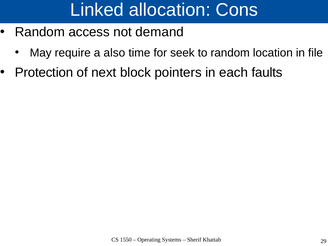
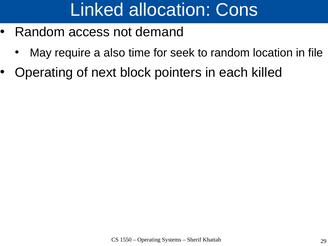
Protection: Protection -> Operating (44, 72)
faults: faults -> killed (267, 72)
